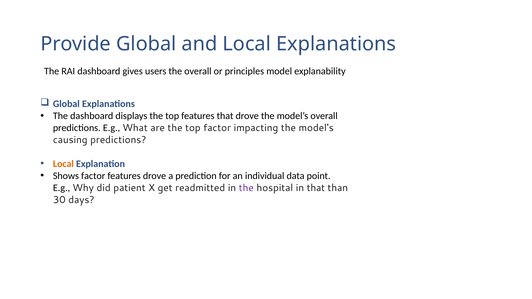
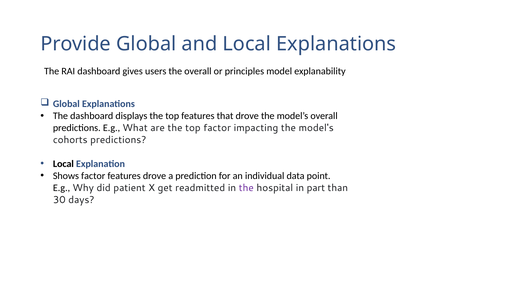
causing: causing -> cohorts (70, 140)
Local colour: orange -> black (63, 164)
in that: that -> part (316, 188)
